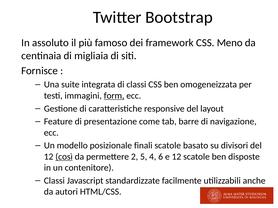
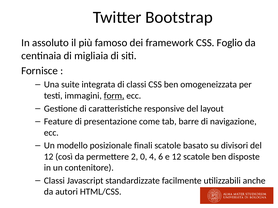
Meno: Meno -> Foglio (230, 43)
così underline: present -> none (64, 157)
5: 5 -> 0 (144, 157)
